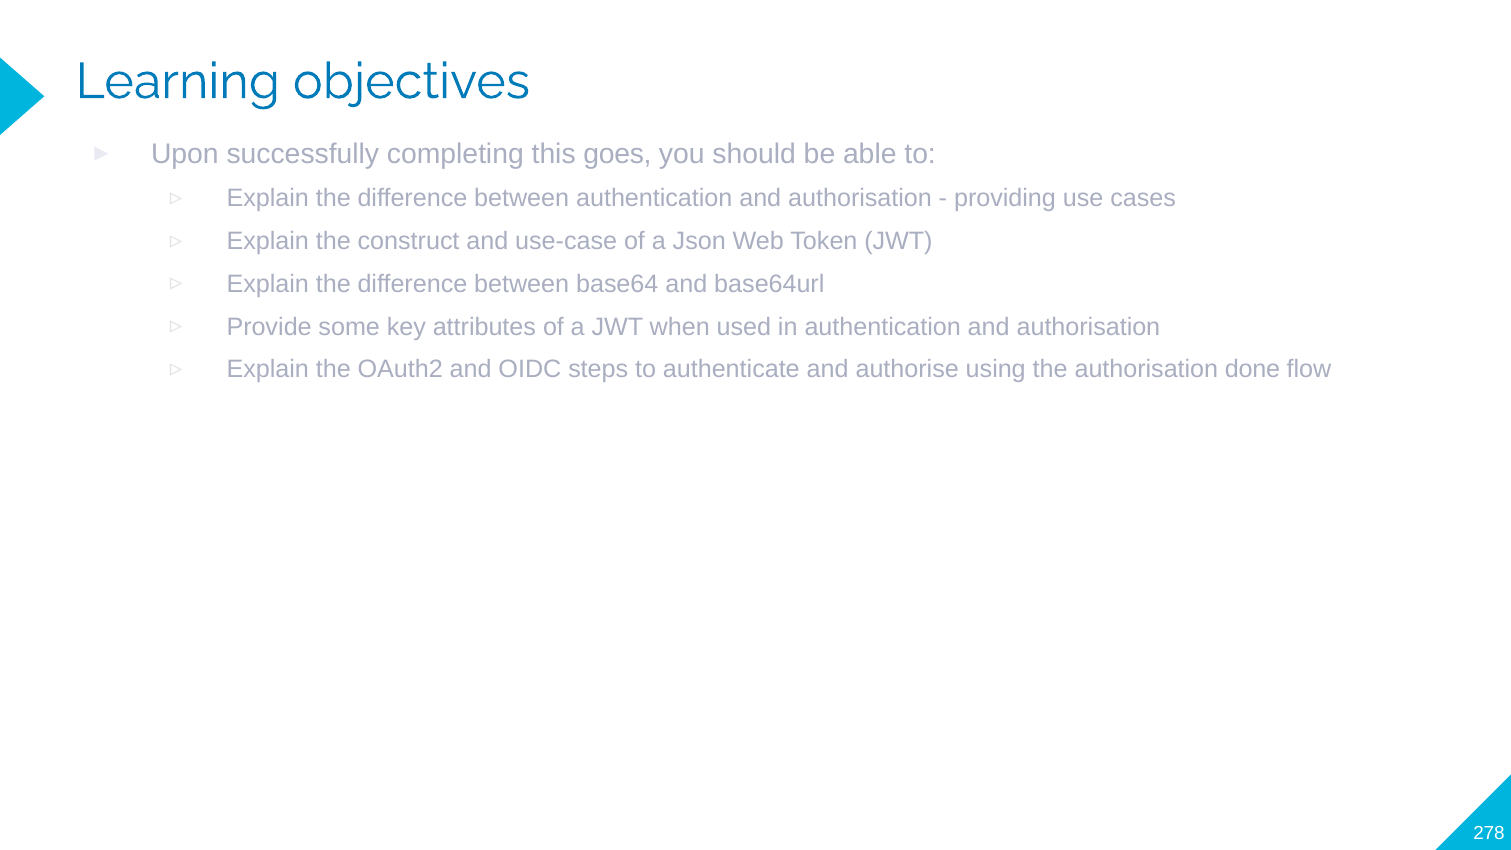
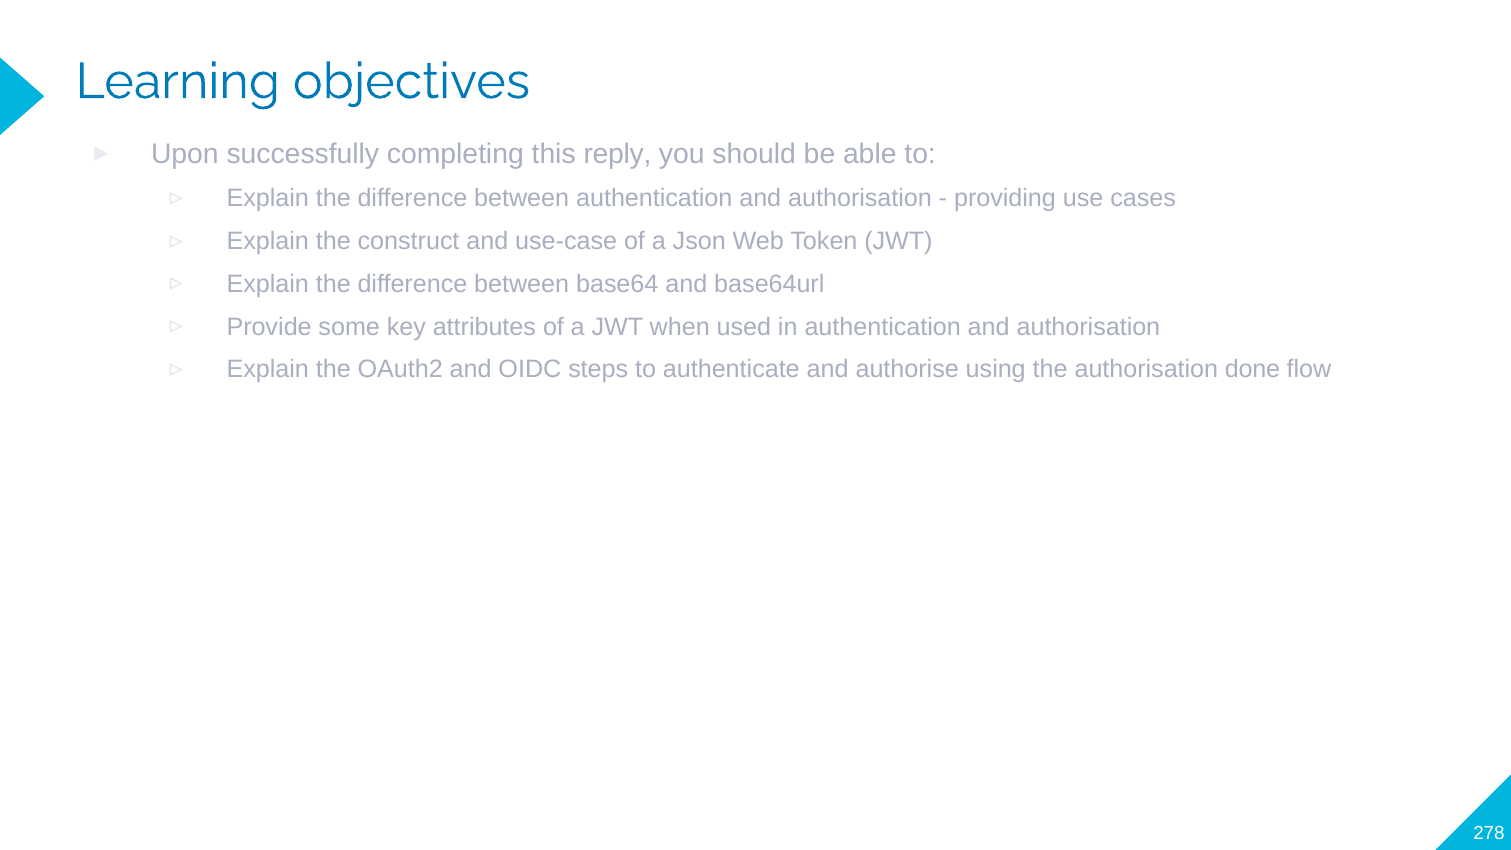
goes: goes -> reply (617, 154)
